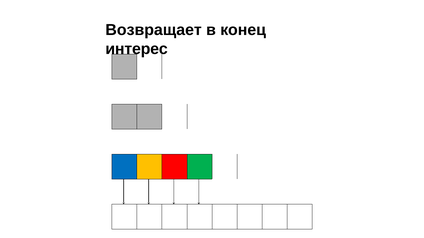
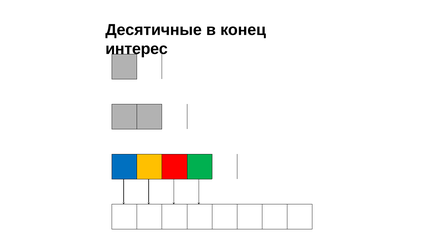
Возвращает: Возвращает -> Десятичные (154, 30)
